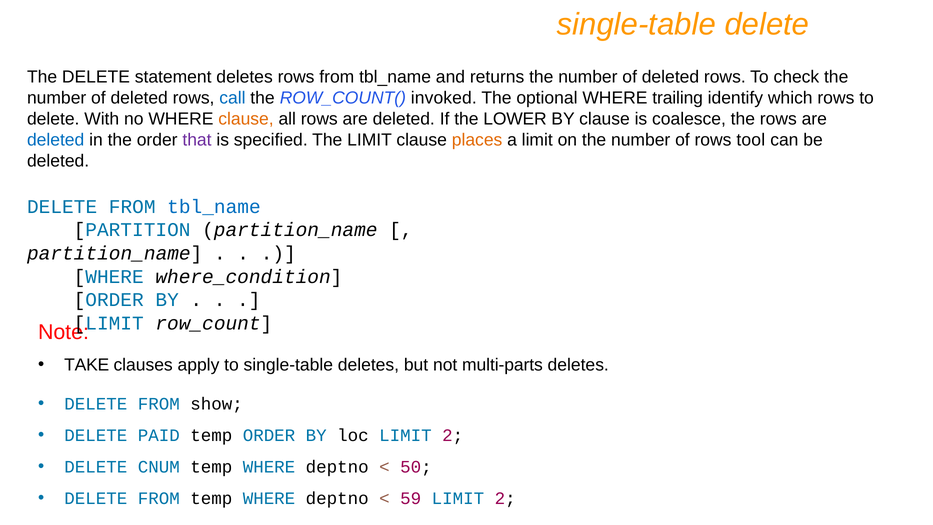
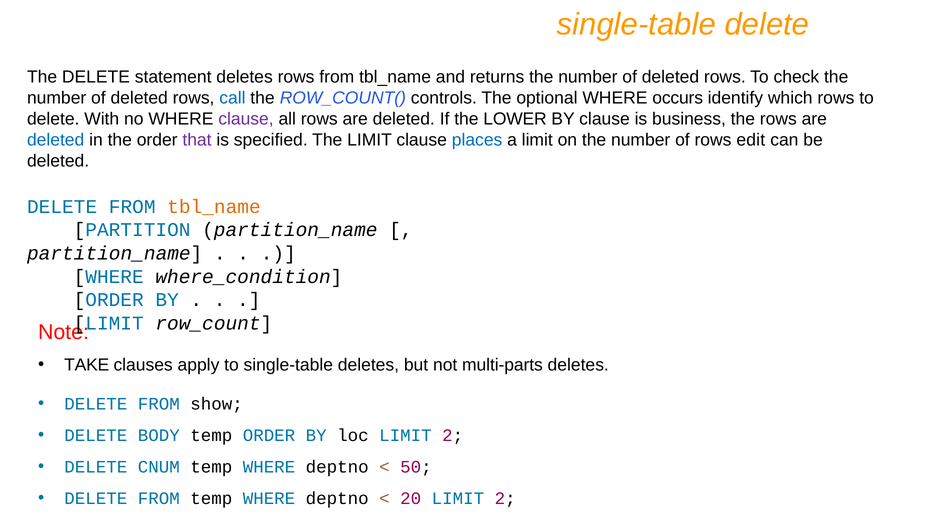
invoked: invoked -> controls (444, 98)
trailing: trailing -> occurs (678, 98)
clause colour: orange -> purple (246, 119)
coalesce: coalesce -> business (689, 119)
places colour: orange -> blue (477, 140)
tool: tool -> edit (751, 140)
tbl_name colour: blue -> orange (214, 207)
PAID: PAID -> BODY (159, 435)
59: 59 -> 20 (411, 498)
